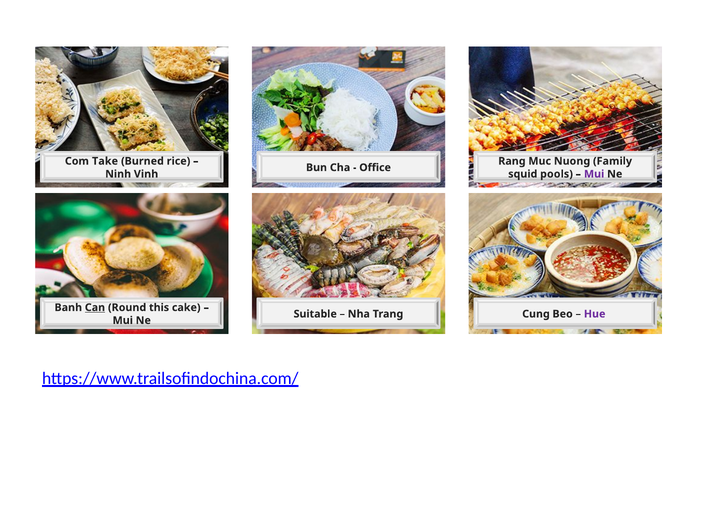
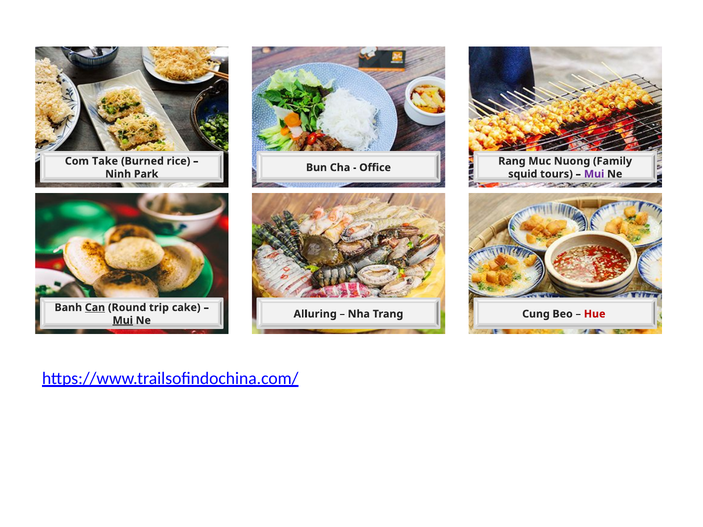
Vinh: Vinh -> Park (146, 174)
pools: pools -> tours (556, 174)
this: this -> trip (159, 308)
Suitable: Suitable -> Alluring (315, 314)
Hue colour: purple -> red (595, 314)
Mui underline: none -> present (123, 321)
